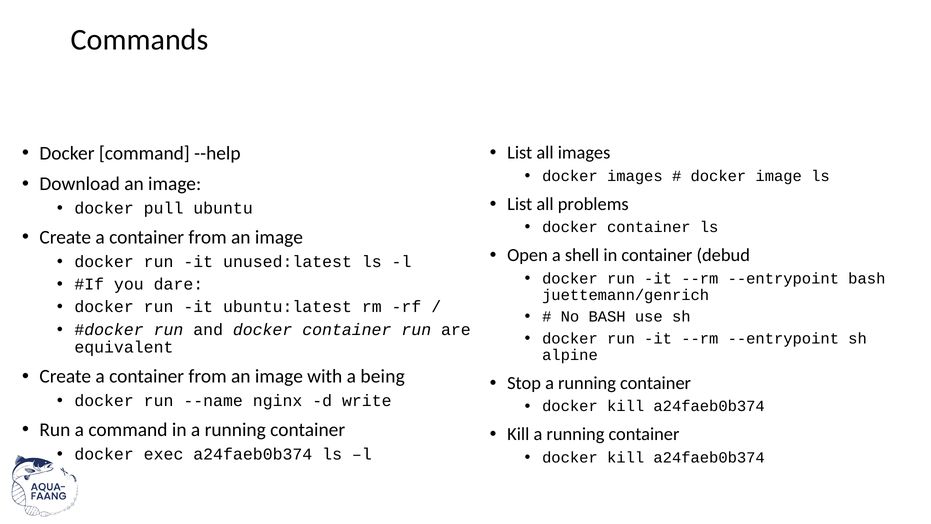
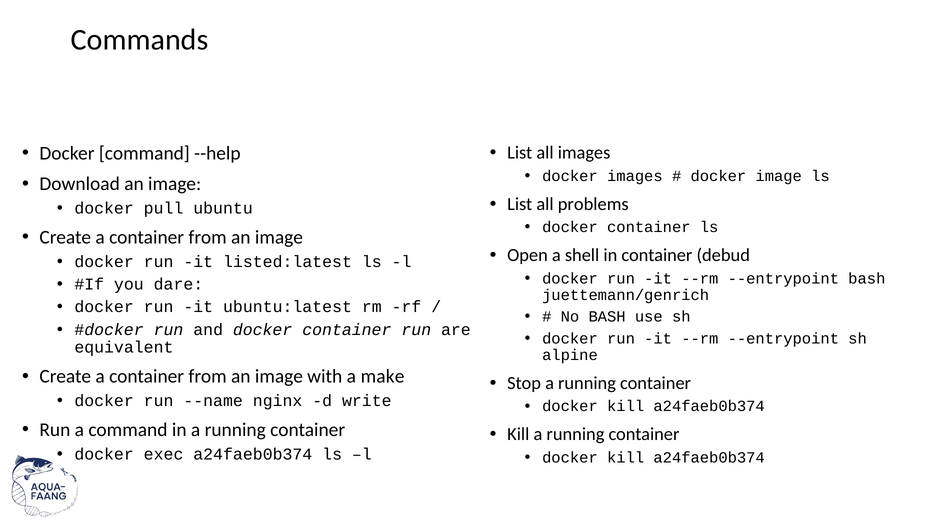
unused:latest: unused:latest -> listed:latest (288, 261)
being: being -> make (383, 376)
